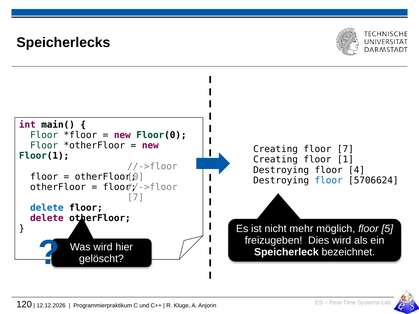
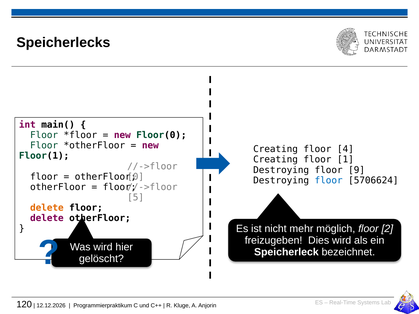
floor 7: 7 -> 4 (345, 149)
4: 4 -> 9 (357, 170)
7: 7 -> 5 (136, 198)
delete colour: blue -> orange (47, 208)
5: 5 -> 2 (387, 229)
